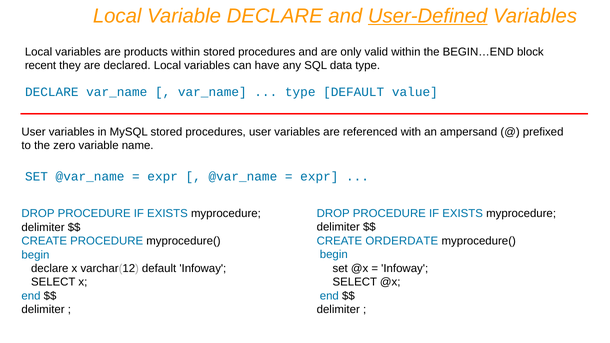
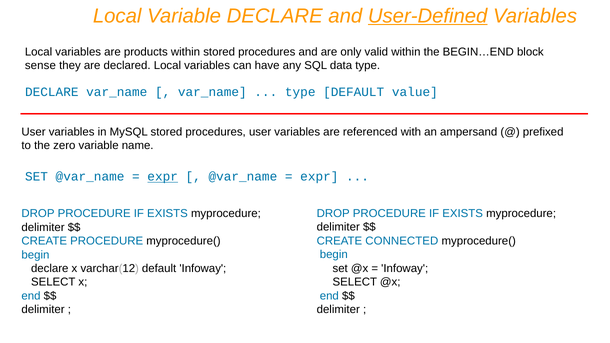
recent: recent -> sense (40, 66)
expr underline: none -> present (163, 177)
ORDERDATE: ORDERDATE -> CONNECTED (402, 241)
